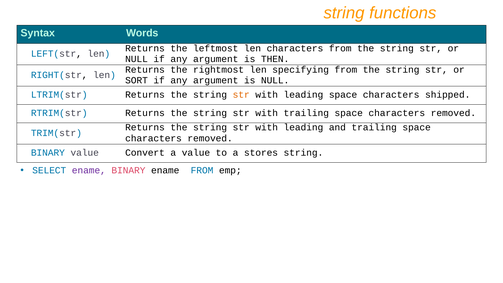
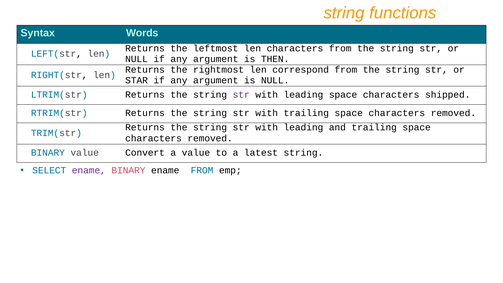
specifying: specifying -> correspond (301, 70)
SORT: SORT -> STAR (137, 80)
str colour: orange -> purple (241, 95)
stores: stores -> latest (261, 153)
